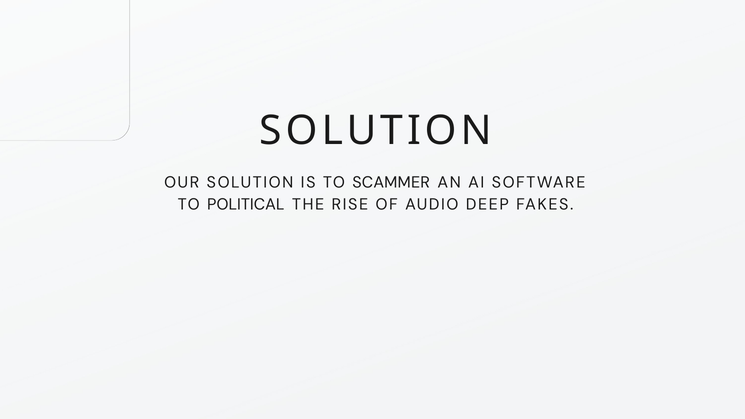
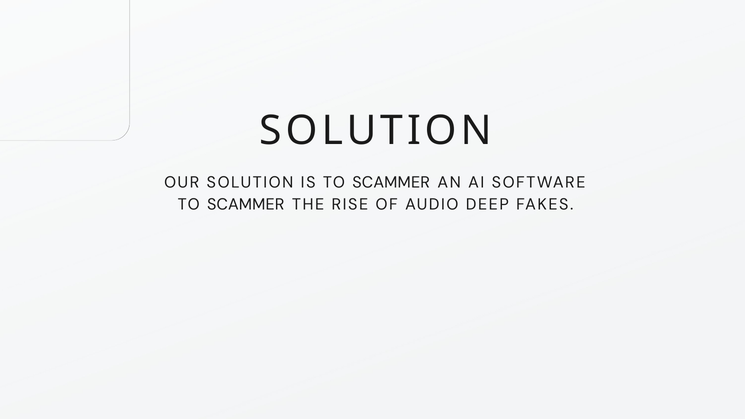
POLITICAL: POLITICAL -> SCAMMER (246, 204)
